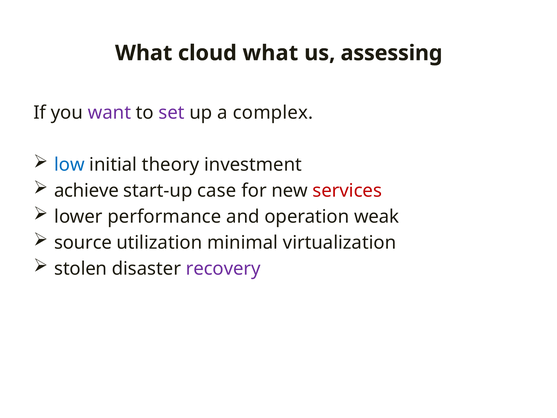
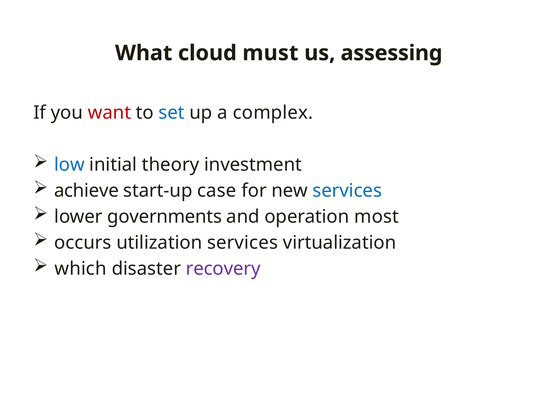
cloud what: what -> must (270, 53)
want colour: purple -> red (109, 113)
set colour: purple -> blue (172, 113)
services colour: red -> blue (347, 191)
performance: performance -> governments (165, 217)
weak: weak -> most (376, 217)
source: source -> occurs (83, 243)
utilization minimal: minimal -> services (242, 243)
stolen: stolen -> which (81, 269)
